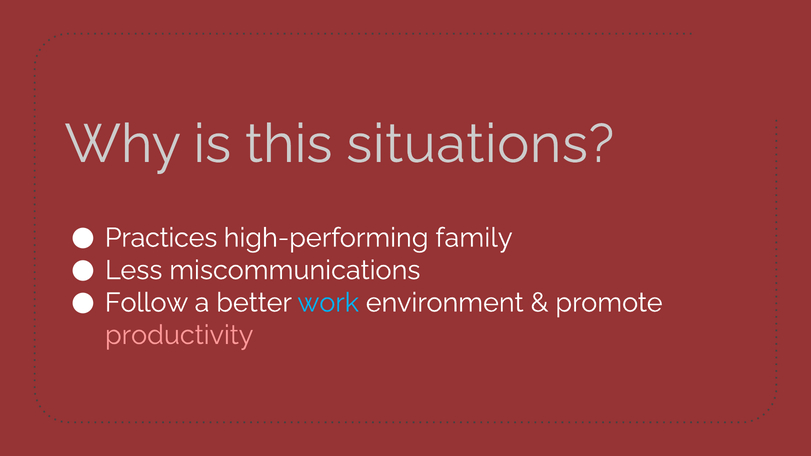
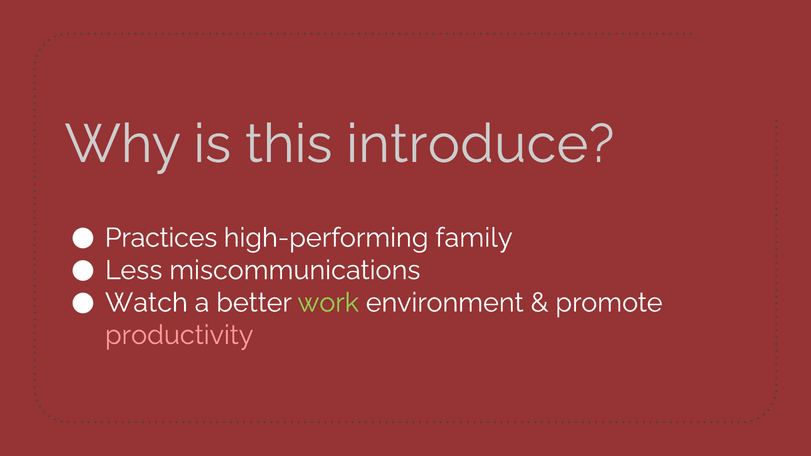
situations: situations -> introduce (480, 144)
Follow: Follow -> Watch (146, 303)
work colour: light blue -> light green (328, 303)
